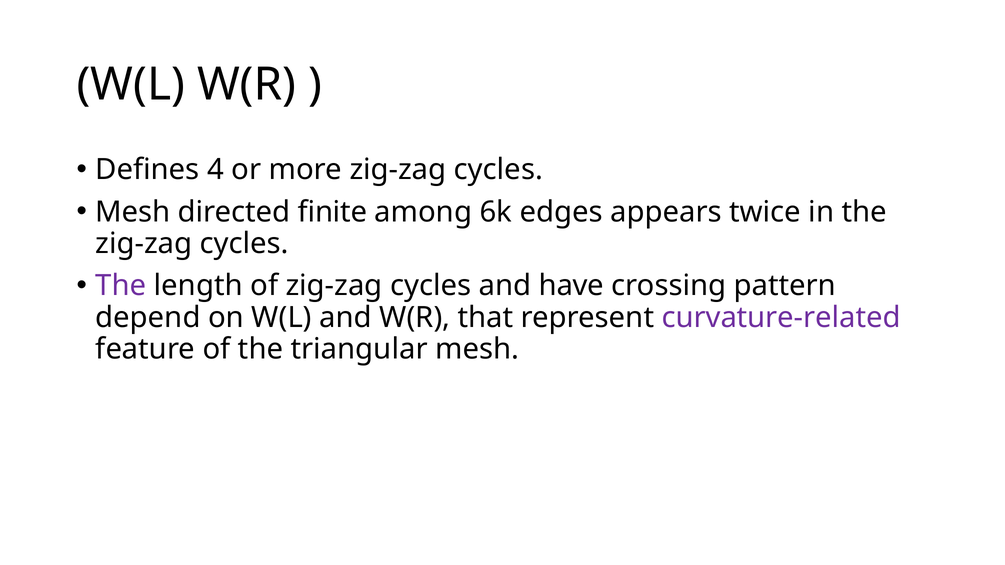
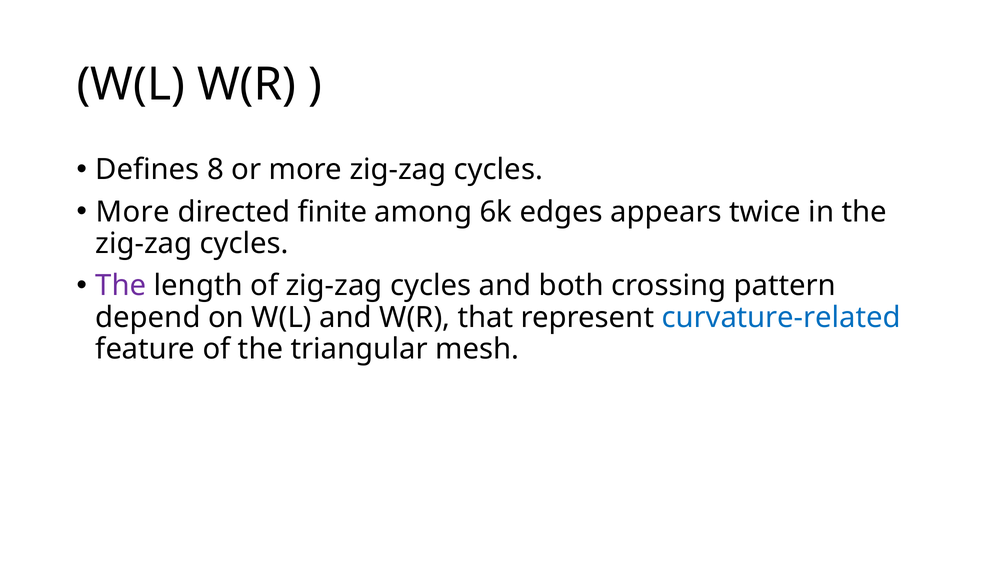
4: 4 -> 8 (215, 170)
Mesh: Mesh -> More (133, 212)
have: have -> both (571, 286)
curvature-related colour: purple -> blue (781, 318)
